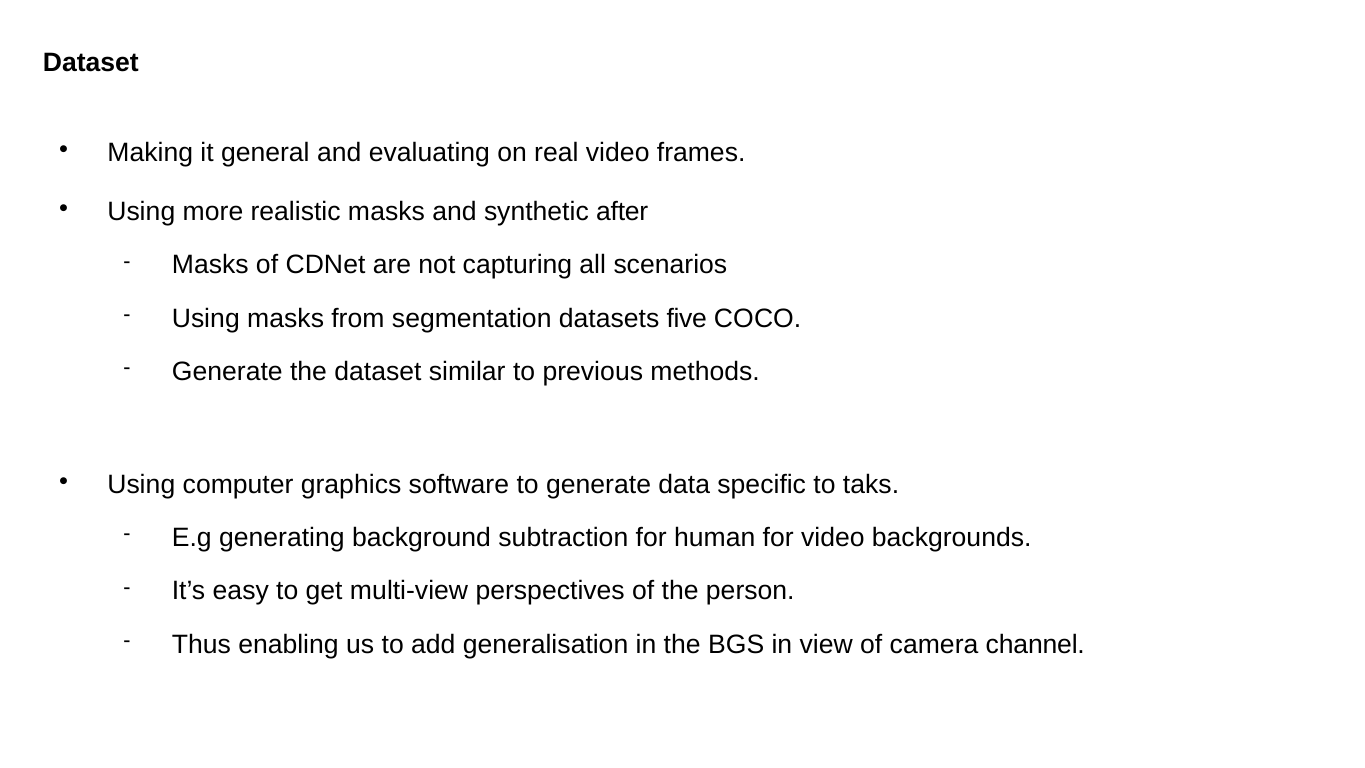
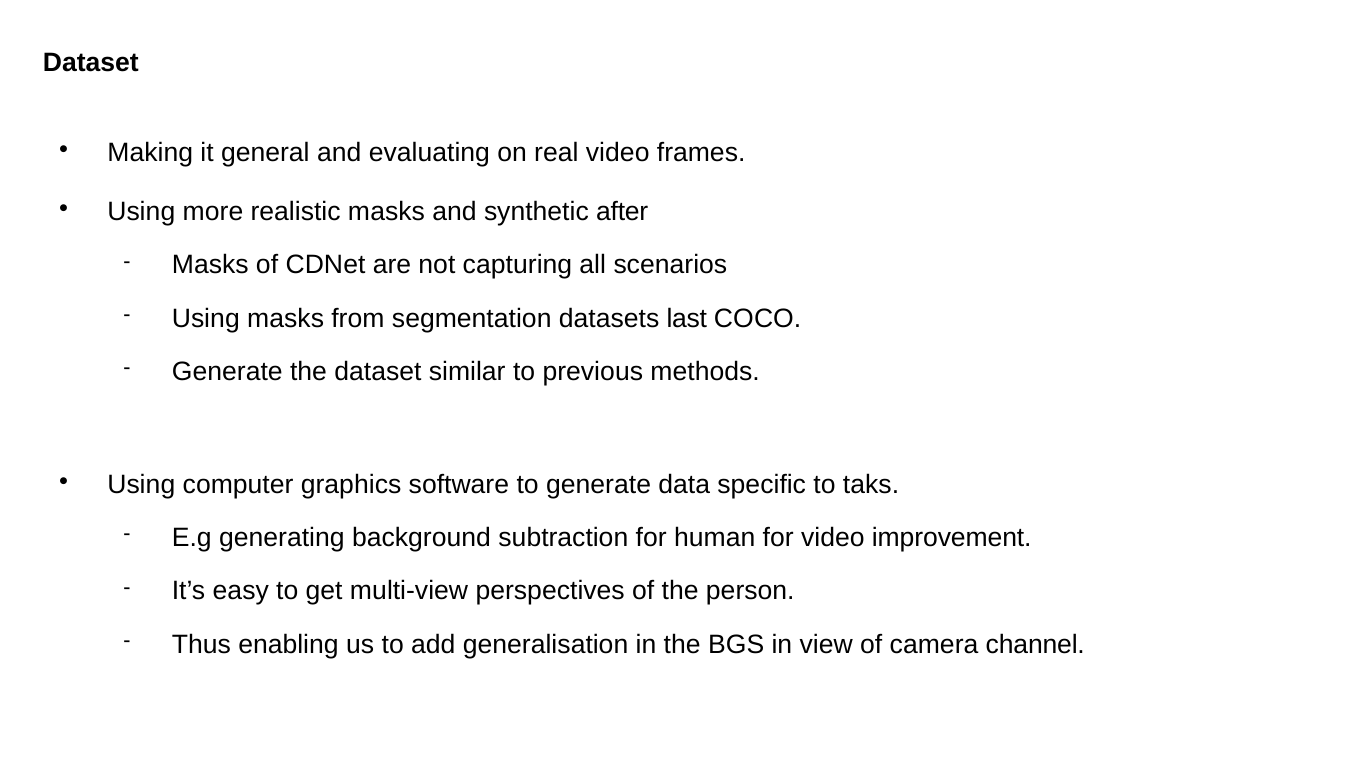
five: five -> last (687, 319)
backgrounds: backgrounds -> improvement (952, 538)
